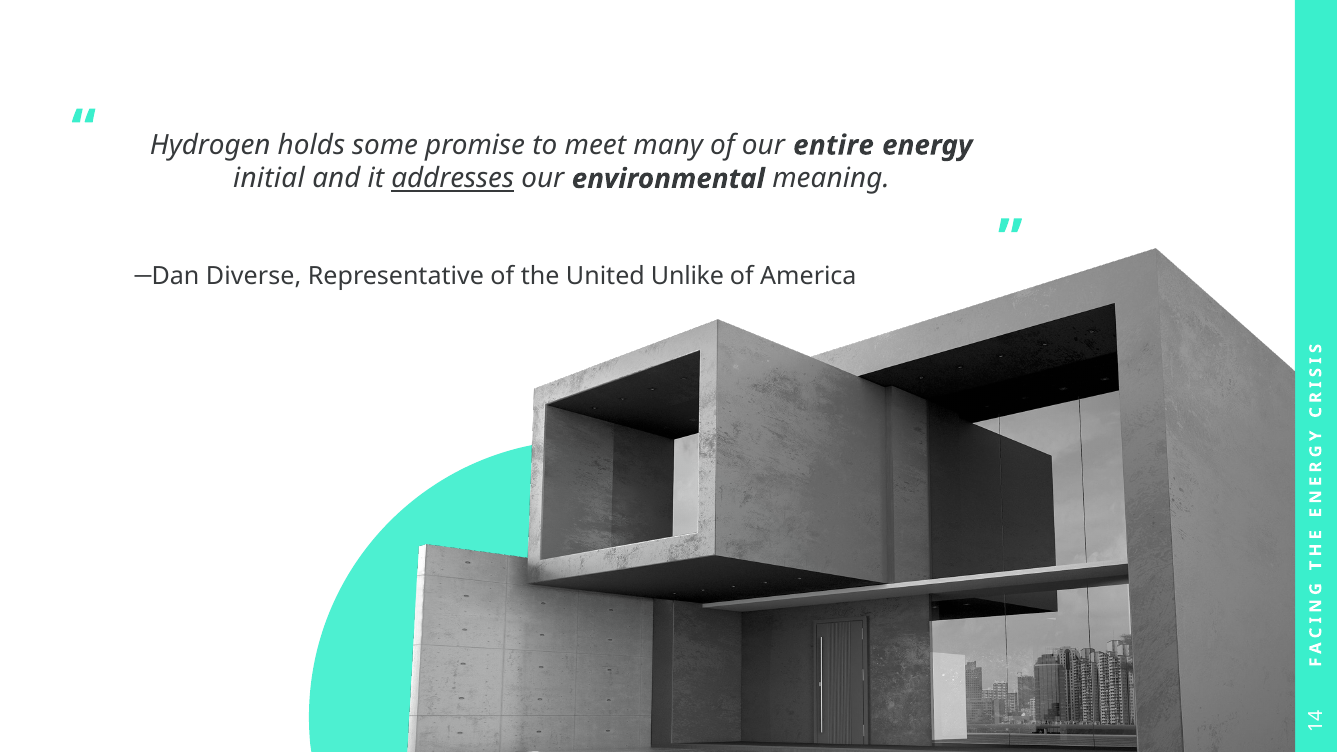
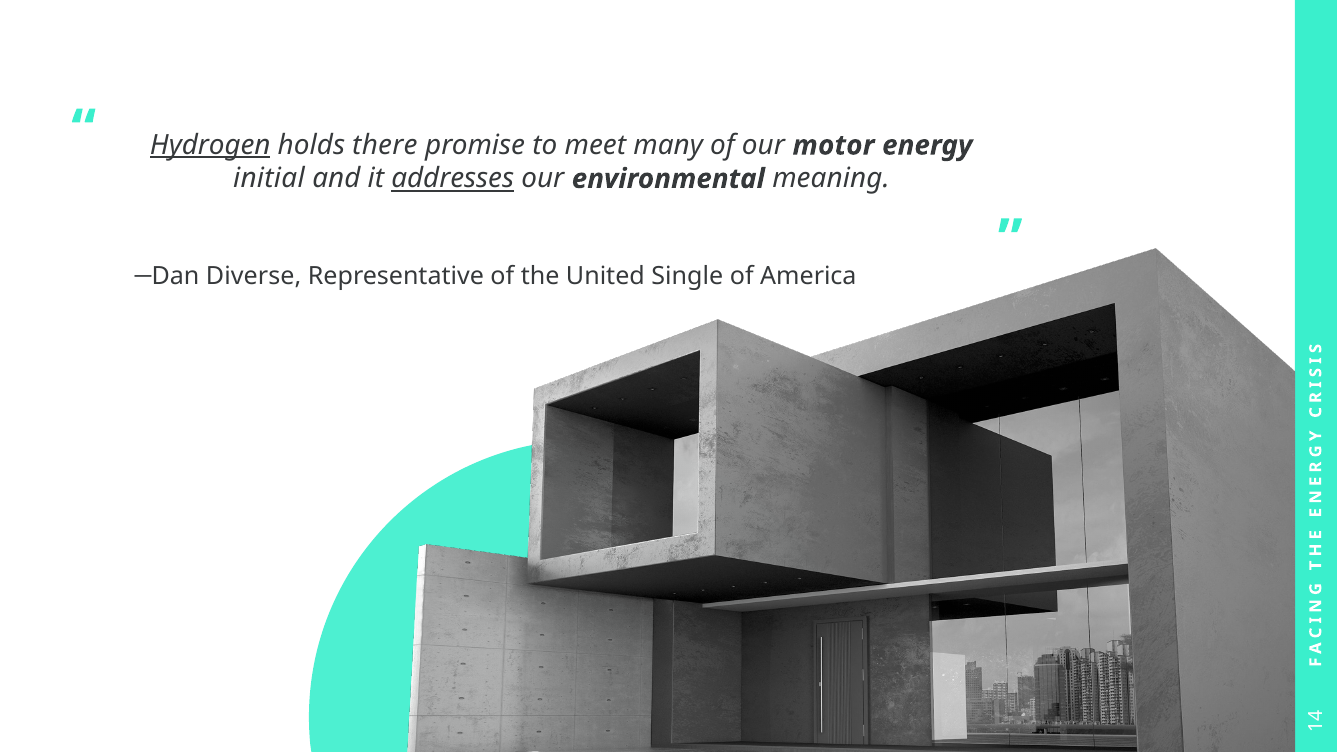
Hydrogen underline: none -> present (210, 145)
some: some -> there (385, 145)
entire: entire -> motor (834, 145)
Unlike: Unlike -> Single (687, 276)
